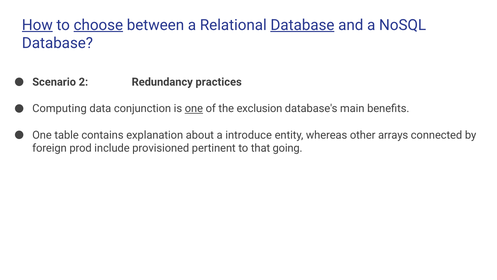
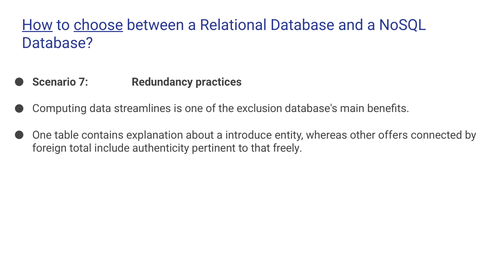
Database underline: present -> none (302, 25)
2: 2 -> 7 (83, 82)
conjunction: conjunction -> streamlines (143, 108)
one underline: present -> none (194, 108)
arrays: arrays -> offers (393, 135)
prod: prod -> total (81, 148)
provisioned: provisioned -> authenticity (161, 148)
going: going -> freely (288, 148)
